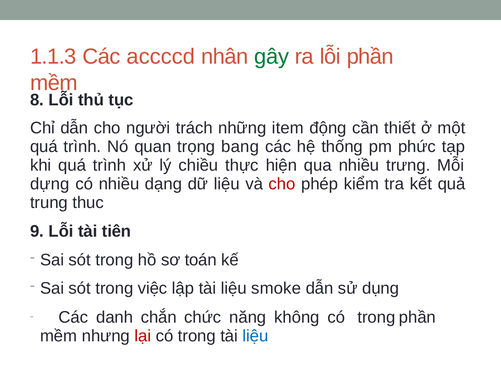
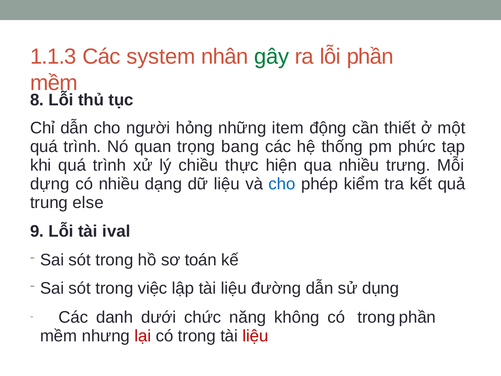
accccd: accccd -> system (161, 57)
trách: trách -> hỏng (194, 128)
cho colour: red -> blue (282, 184)
thuc: thuc -> else (88, 202)
tiên: tiên -> ival (116, 231)
smoke: smoke -> đường (276, 288)
chắn: chắn -> dưới (159, 317)
liệu colour: blue -> red (255, 336)
